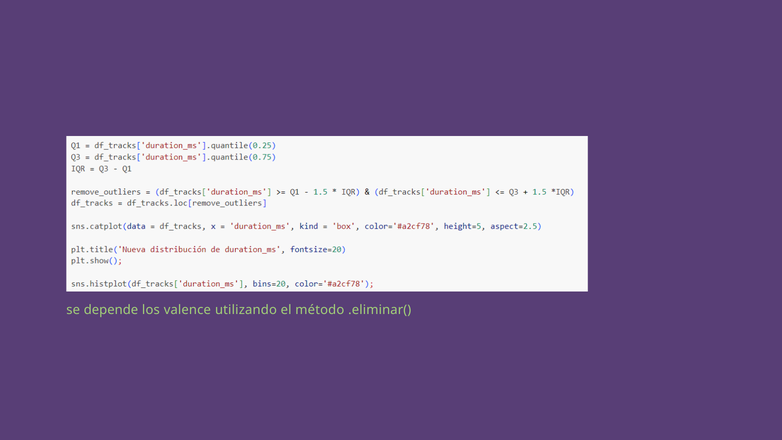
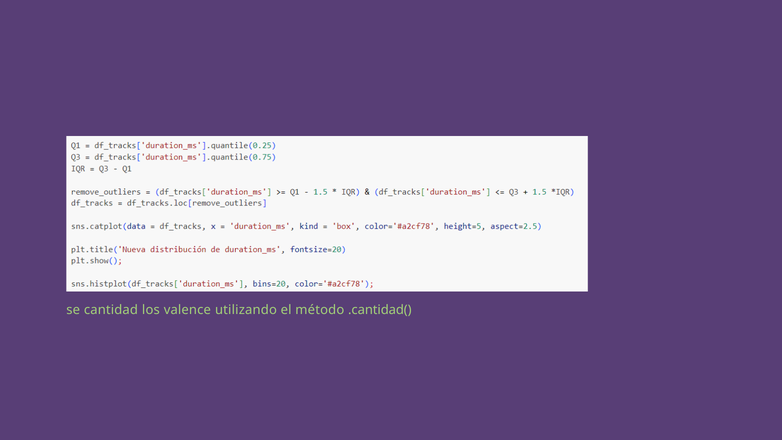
depende: depende -> cantidad (111, 310)
.eliminar(: .eliminar( -> .cantidad( (380, 310)
